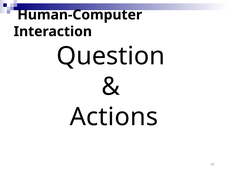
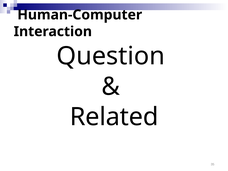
Actions: Actions -> Related (114, 117)
